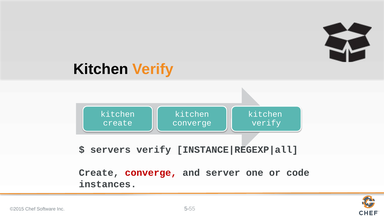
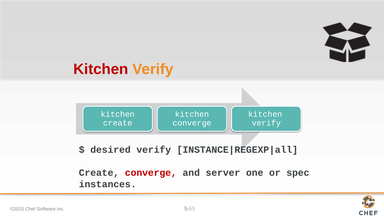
Kitchen colour: black -> red (101, 69)
servers: servers -> desired (111, 150)
code: code -> spec (298, 173)
